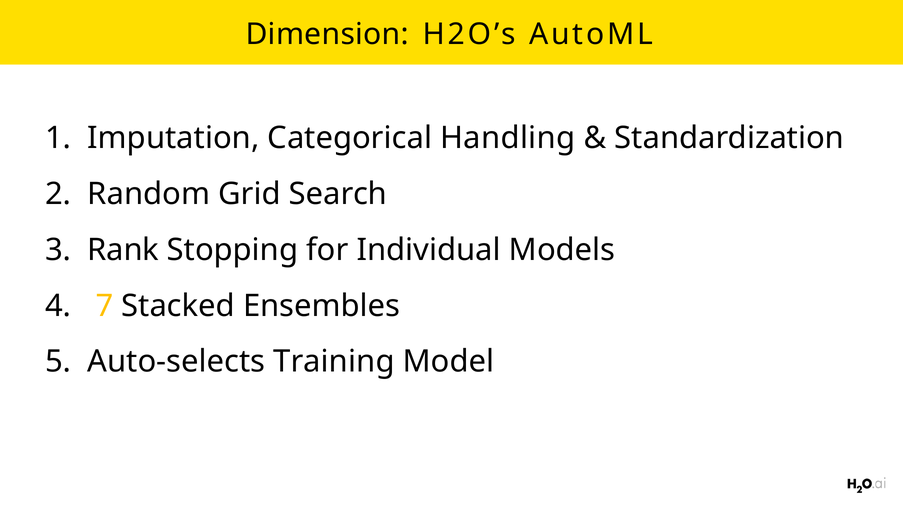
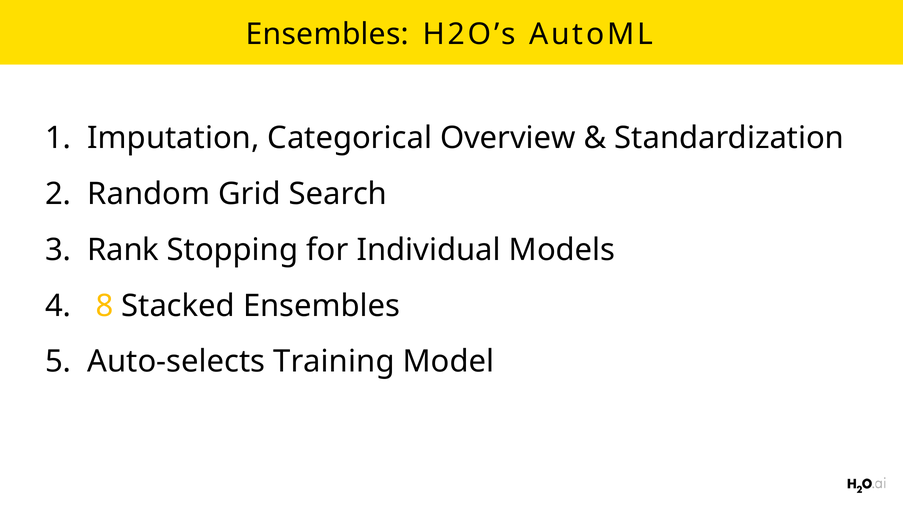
Dimension: Dimension -> Ensembles (327, 34)
Handling: Handling -> Overview (508, 138)
7: 7 -> 8 (104, 306)
